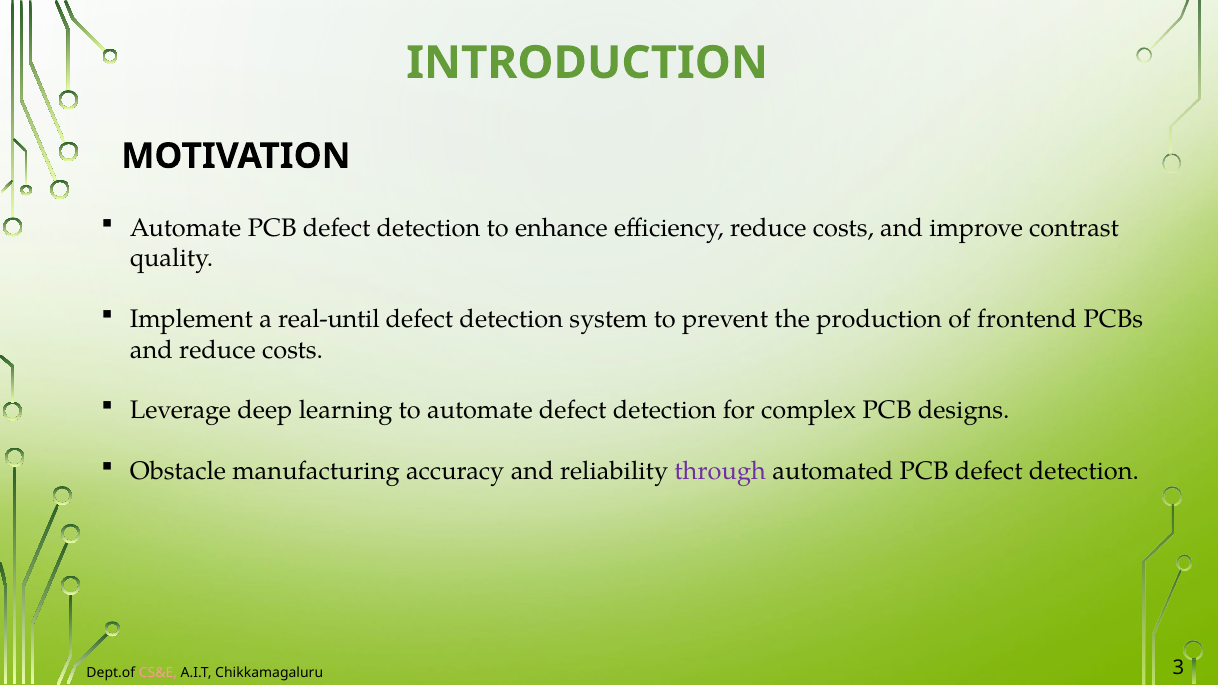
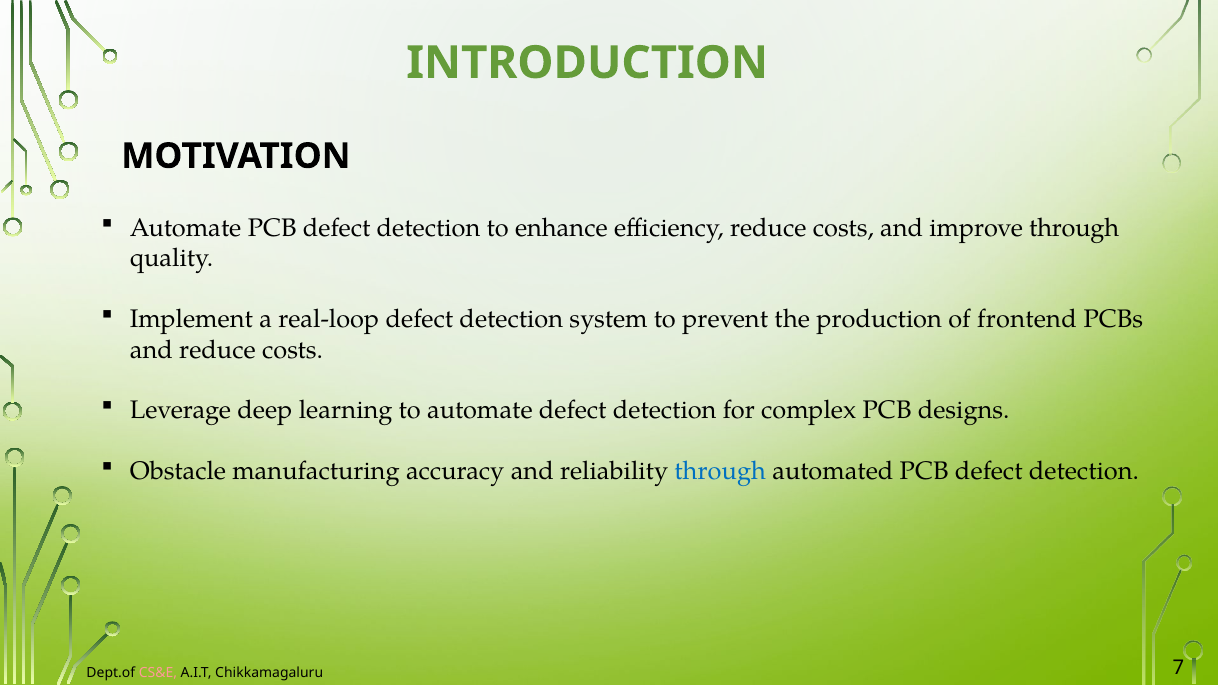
improve contrast: contrast -> through (1074, 228)
real-until: real-until -> real-loop (329, 319)
through colour: purple -> blue (720, 472)
3: 3 -> 7 (1178, 668)
